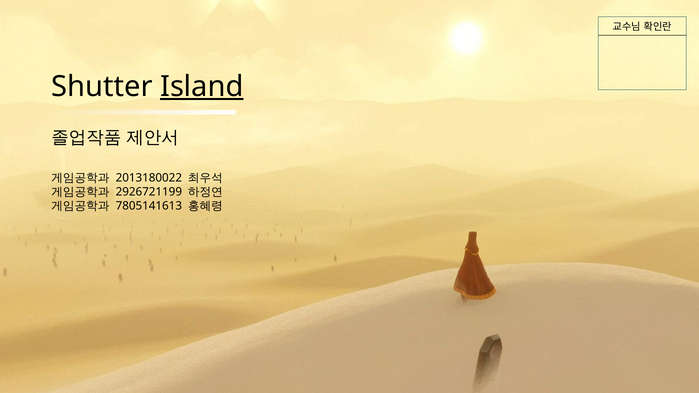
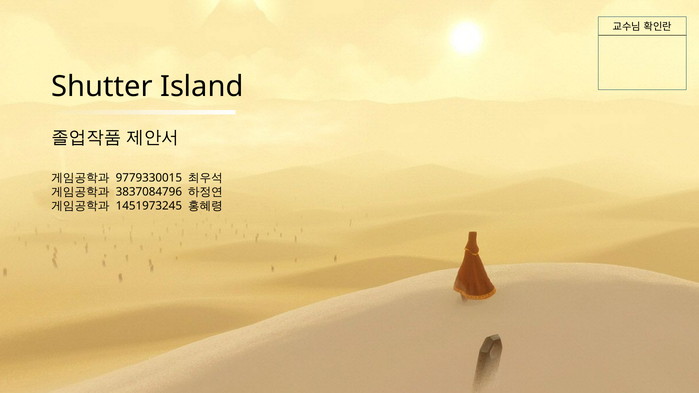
Island underline: present -> none (202, 87)
2013180022: 2013180022 -> 9779330015 (149, 178)
2926721199: 2926721199 -> 3837084796 (149, 192)
7805141613: 7805141613 -> 1451973245 (149, 206)
